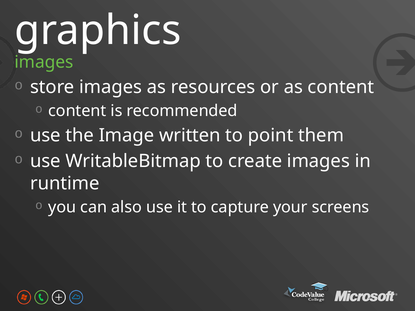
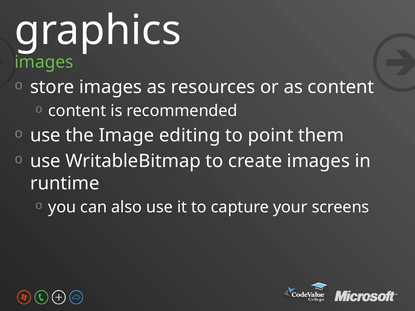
written: written -> editing (190, 136)
